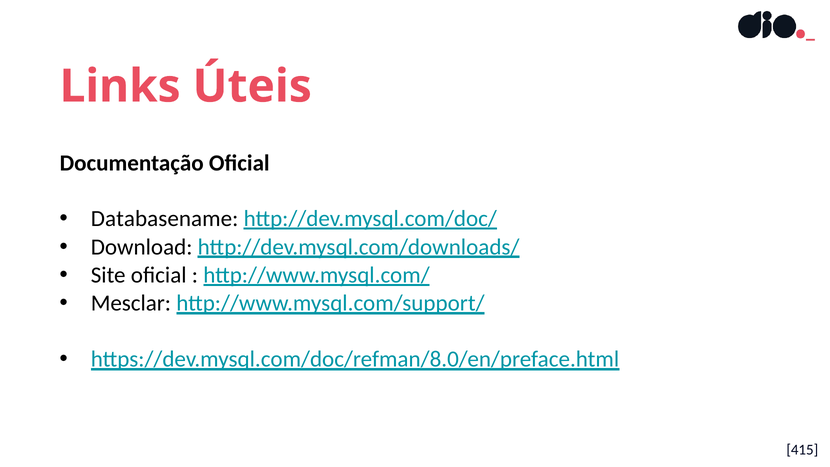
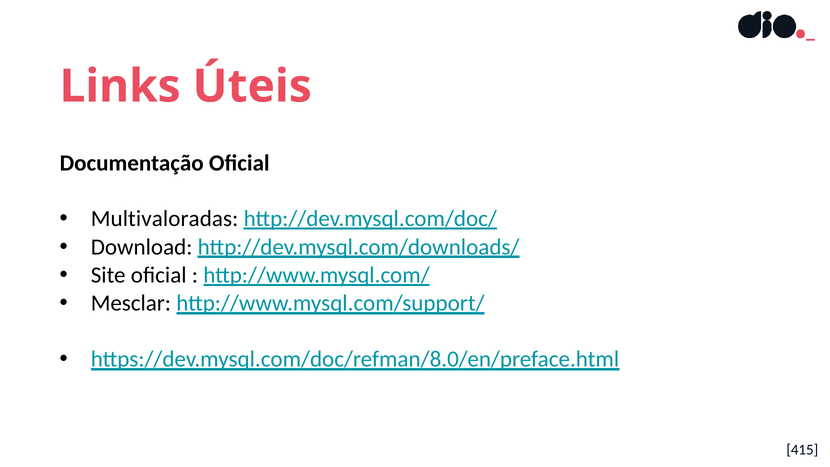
Databasename: Databasename -> Multivaloradas (165, 219)
